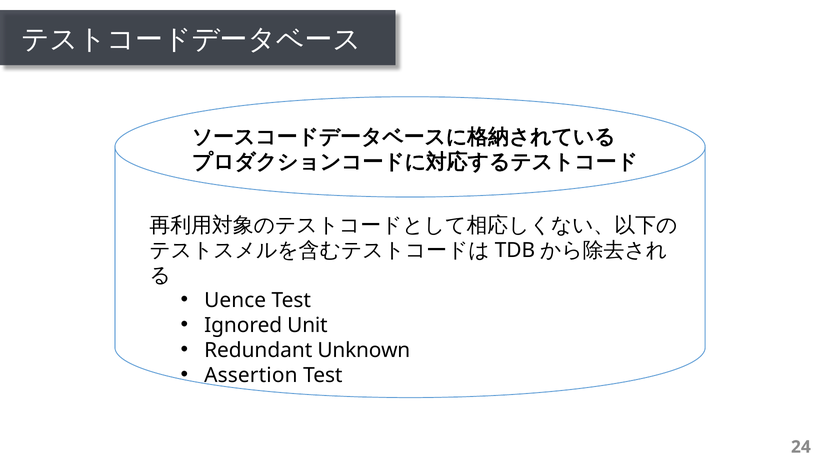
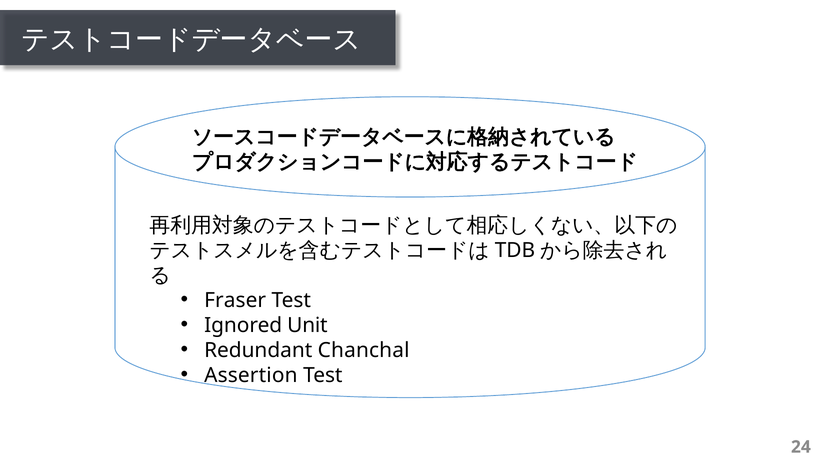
Uence: Uence -> Fraser (235, 300)
Unknown: Unknown -> Chanchal (364, 350)
